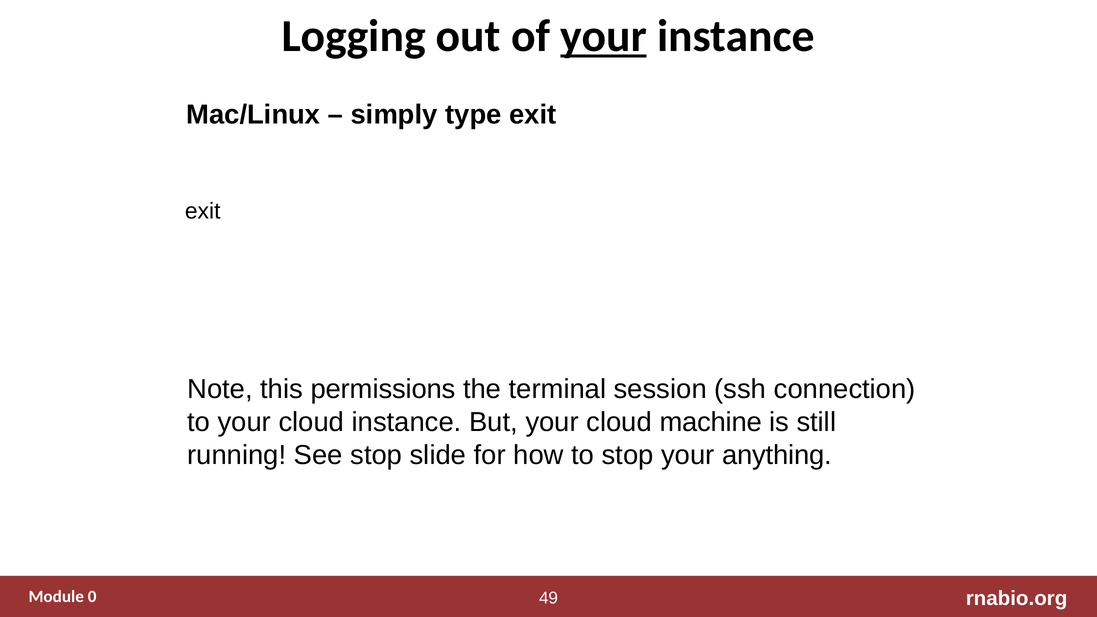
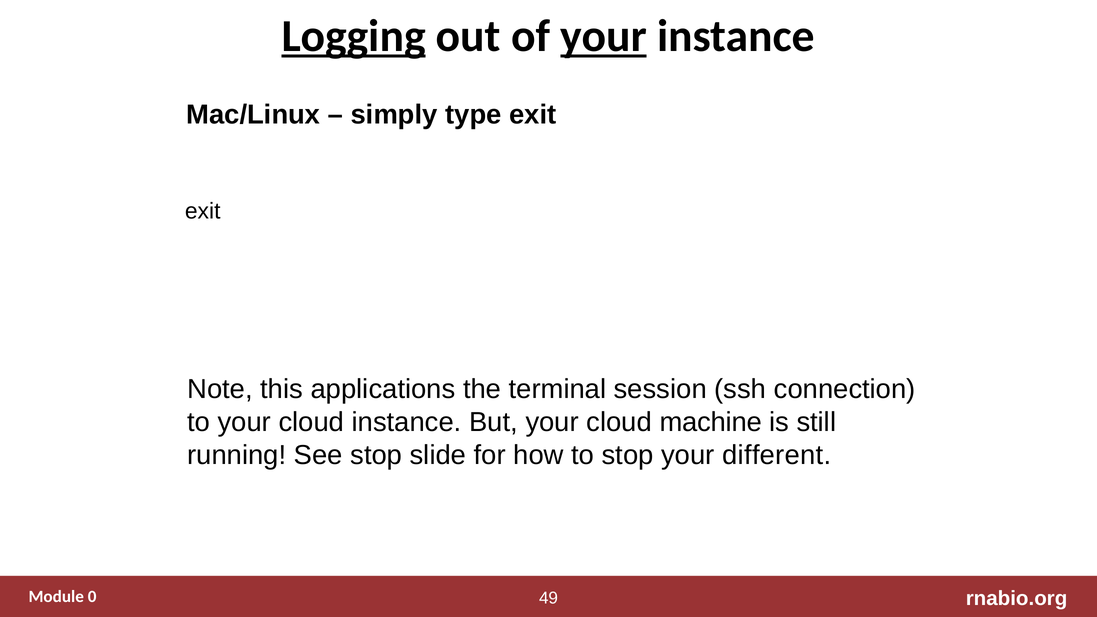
Logging underline: none -> present (354, 36)
permissions: permissions -> applications (383, 389)
anything: anything -> different (777, 455)
